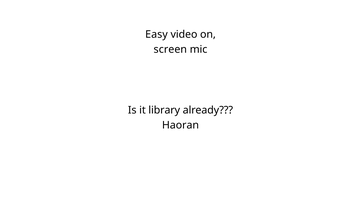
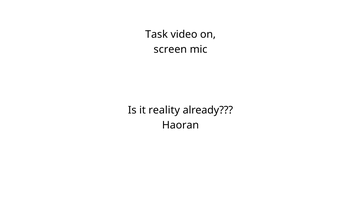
Easy: Easy -> Task (157, 34)
library: library -> reality (164, 110)
